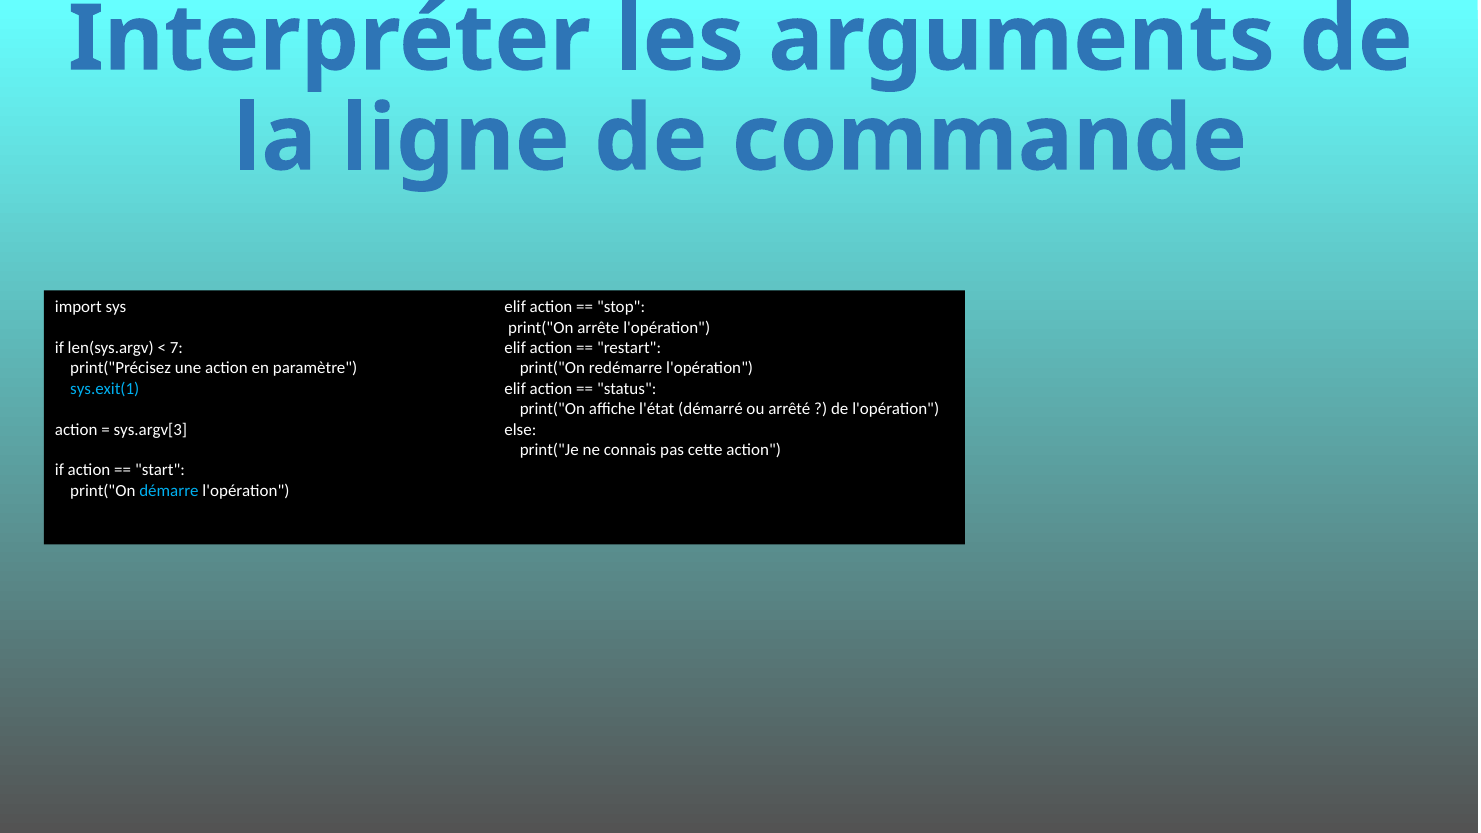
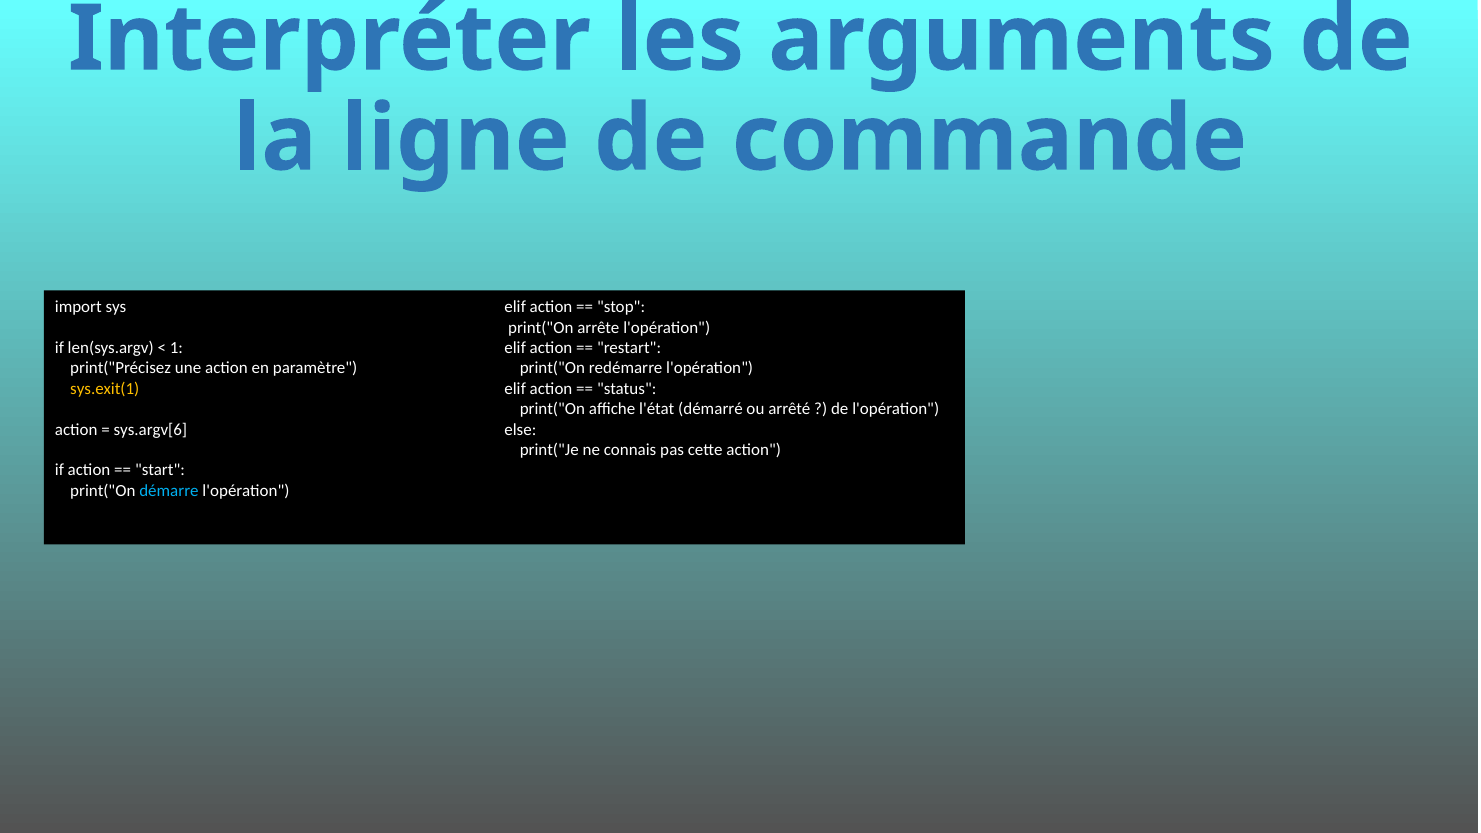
7: 7 -> 1 (176, 348)
sys.exit(1 colour: light blue -> yellow (105, 389)
sys.argv[3: sys.argv[3 -> sys.argv[6 (150, 430)
